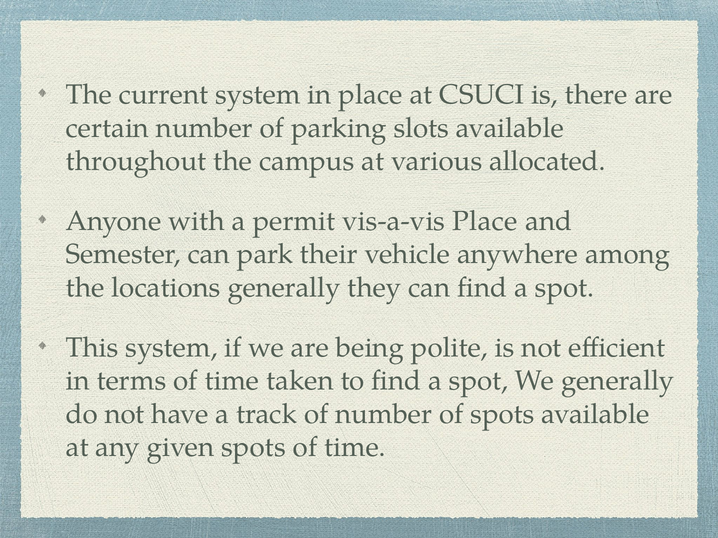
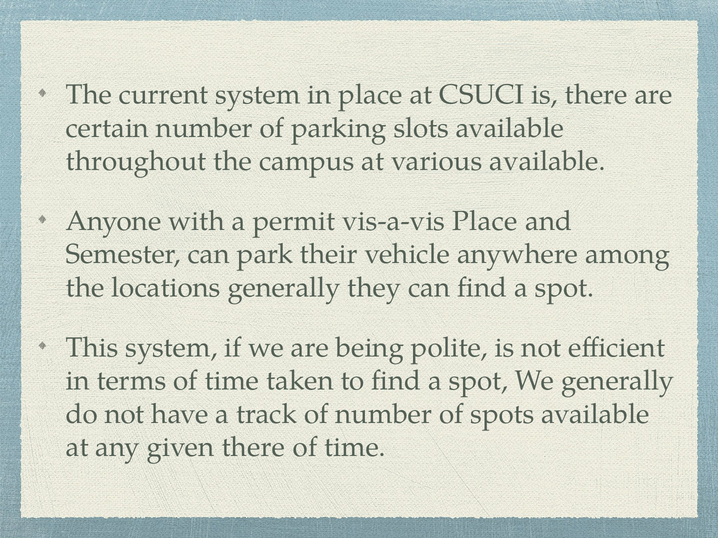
various allocated: allocated -> available (547, 161)
given spots: spots -> there (253, 448)
